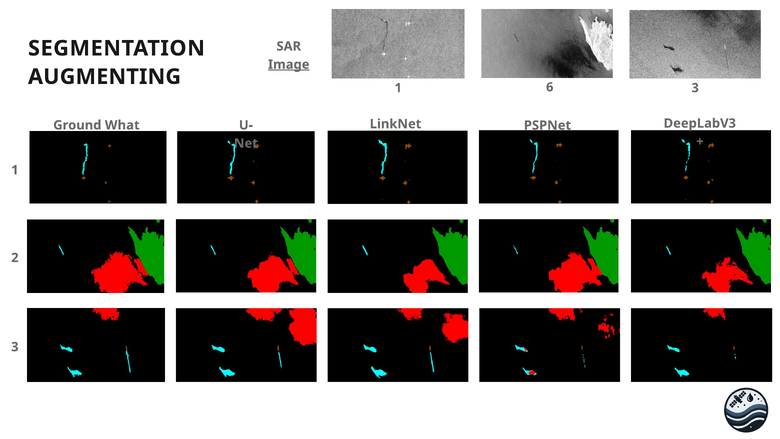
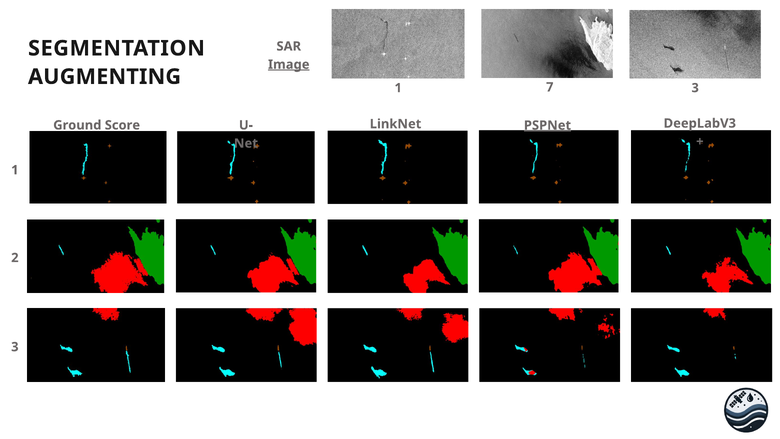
6: 6 -> 7 (550, 87)
What: What -> Score (122, 125)
PSPNet underline: none -> present (547, 125)
